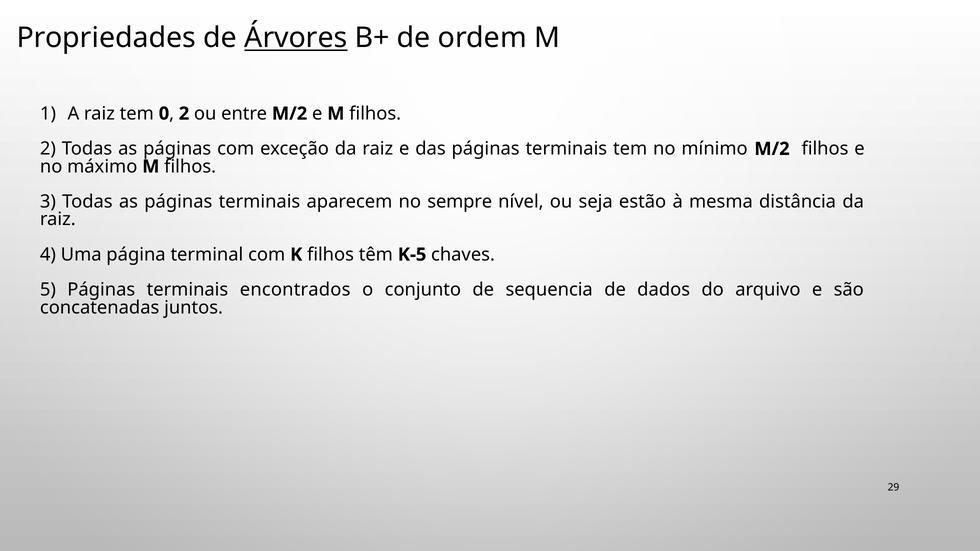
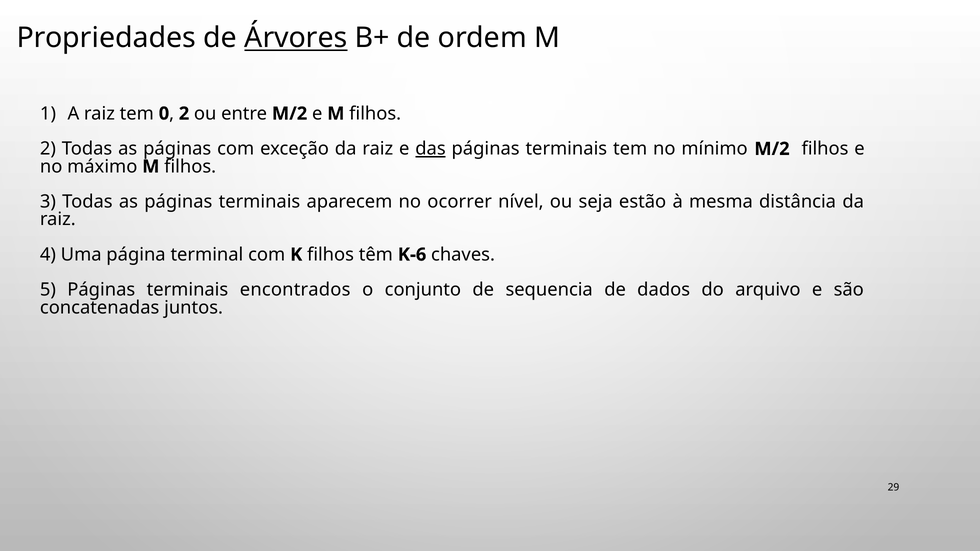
das underline: none -> present (431, 149)
sempre: sempre -> ocorrer (460, 202)
K-5: K-5 -> K-6 (412, 255)
